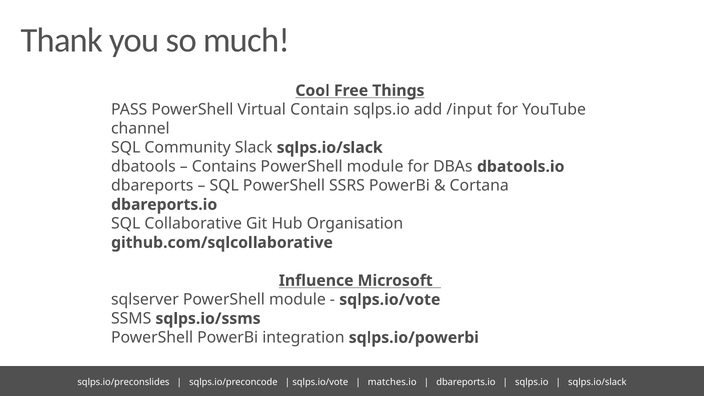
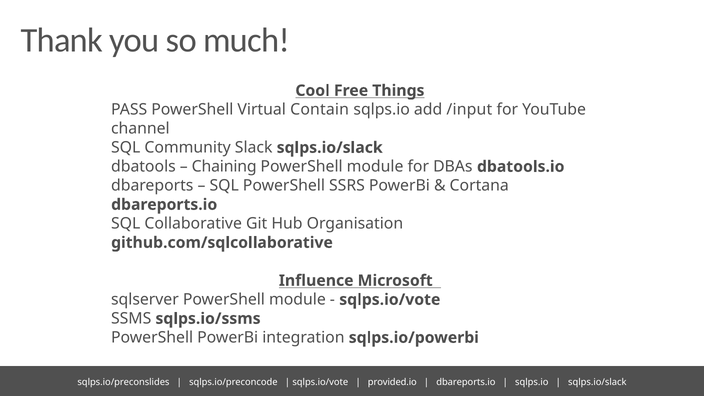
Contains: Contains -> Chaining (224, 166)
matches.io: matches.io -> provided.io (392, 382)
